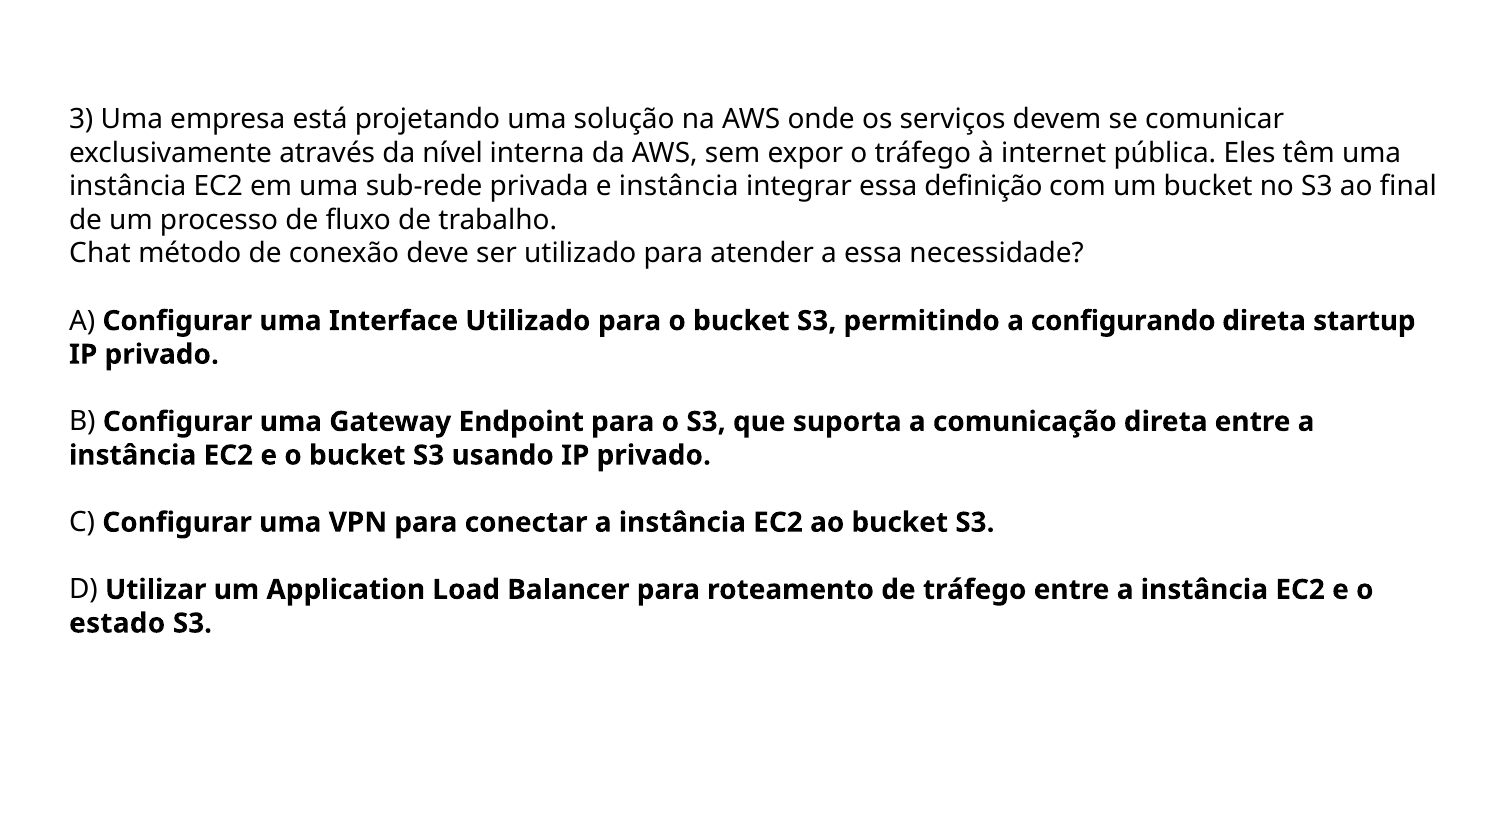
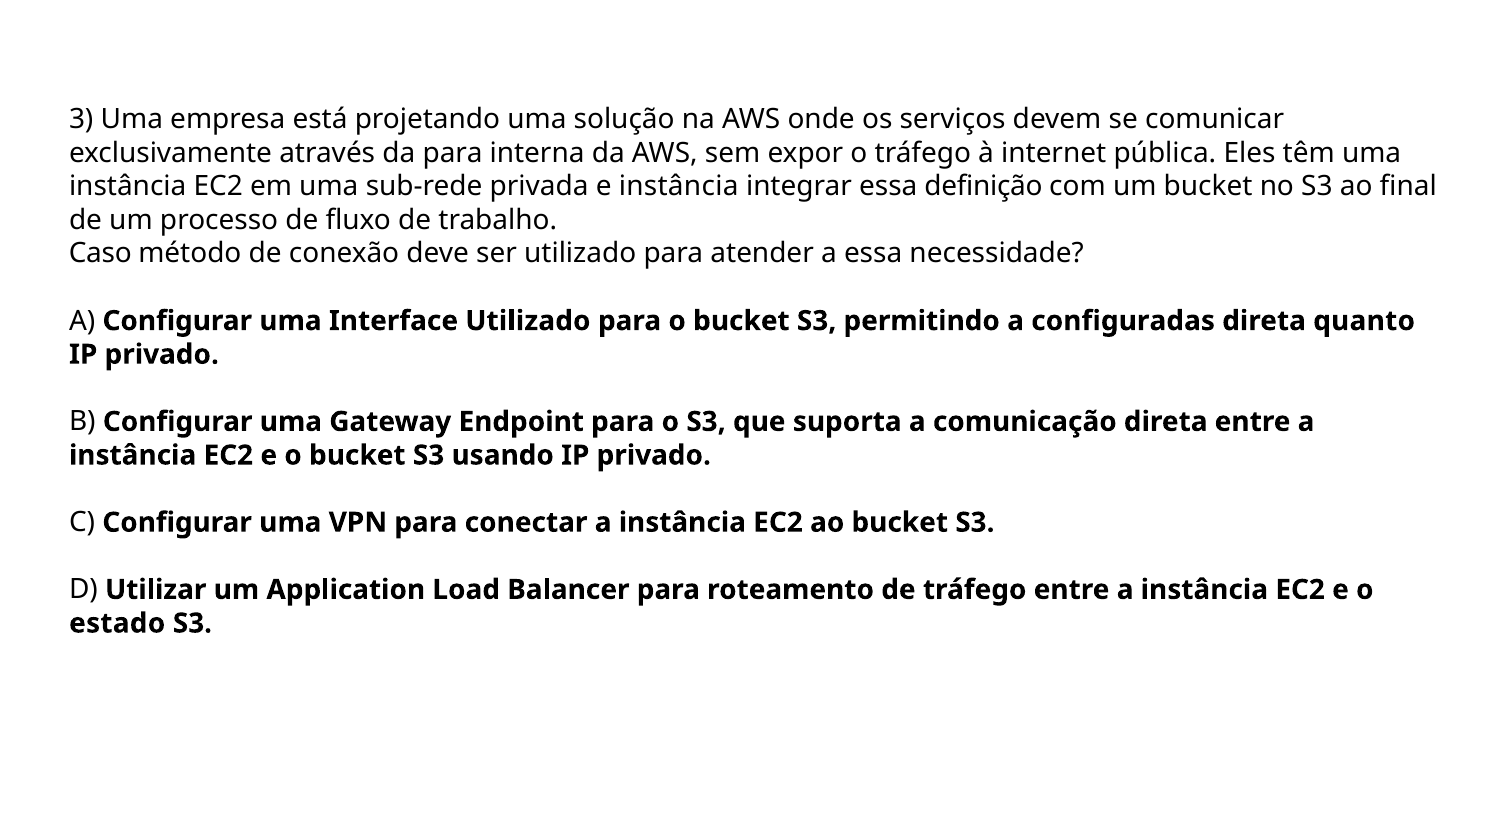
da nível: nível -> para (453, 153)
Chat: Chat -> Caso (100, 254)
configurando: configurando -> configuradas (1123, 321)
startup: startup -> quanto (1364, 321)
